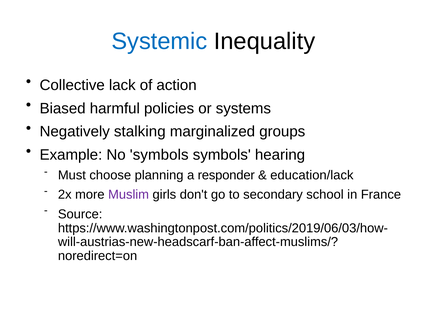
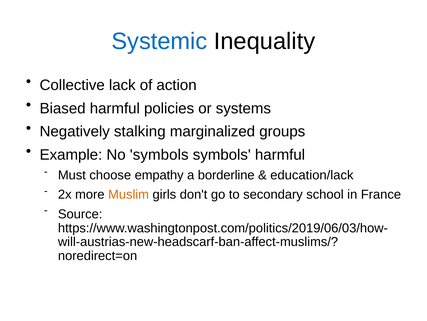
symbols hearing: hearing -> harmful (280, 154)
planning: planning -> empathy (159, 175)
responder: responder -> borderline (226, 175)
Muslim colour: purple -> orange (129, 194)
